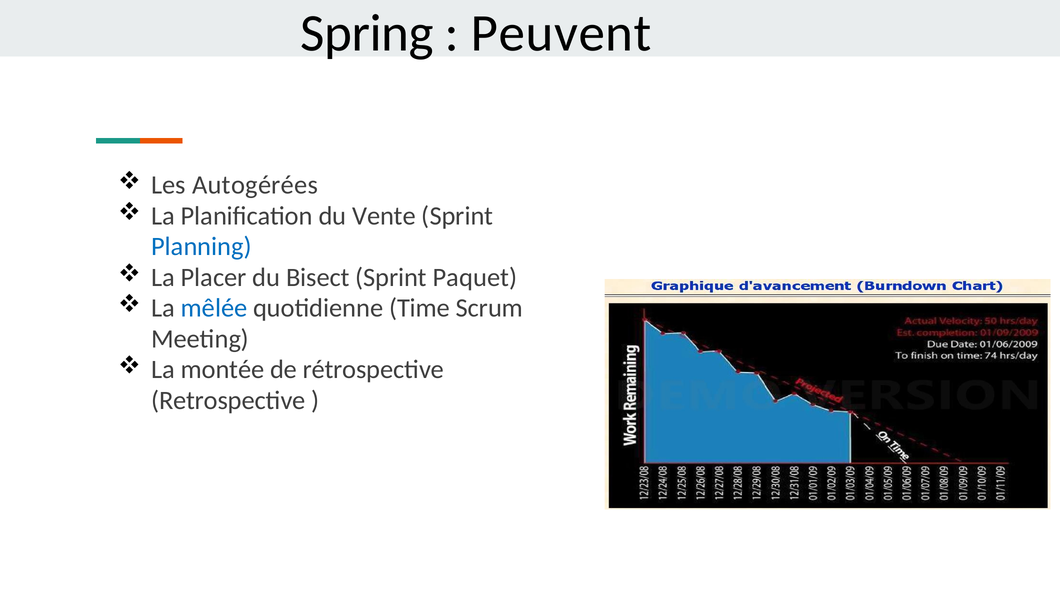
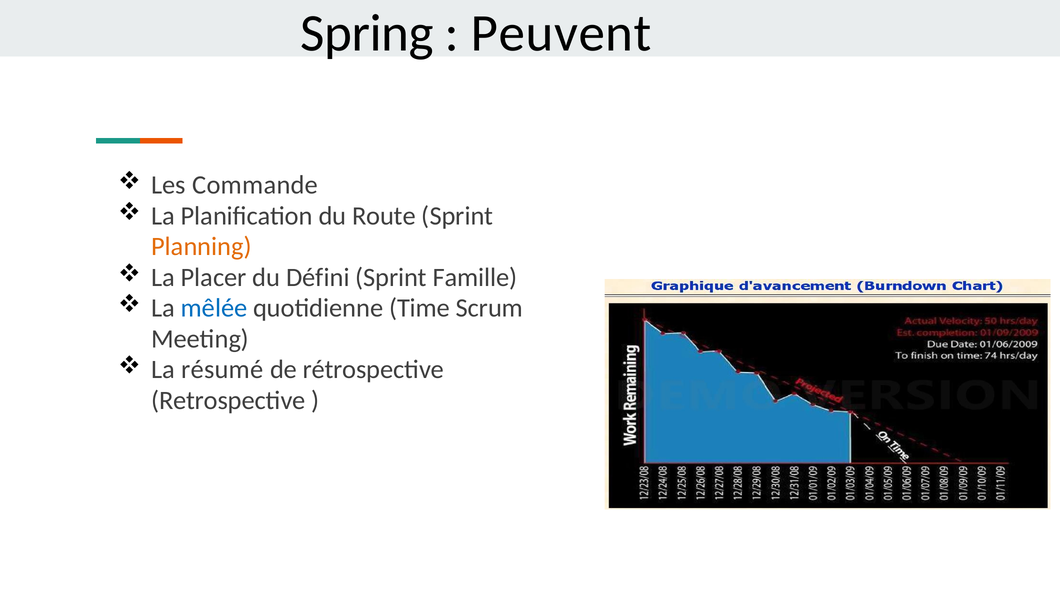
Autogérées: Autogérées -> Commande (255, 185)
Vente: Vente -> Route (384, 216)
Planning colour: blue -> orange (201, 247)
Bisect: Bisect -> Défini (318, 278)
Paquet: Paquet -> Famille (475, 278)
montée: montée -> résumé (222, 370)
